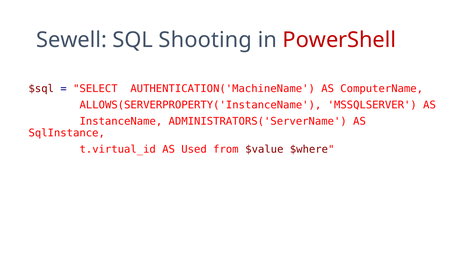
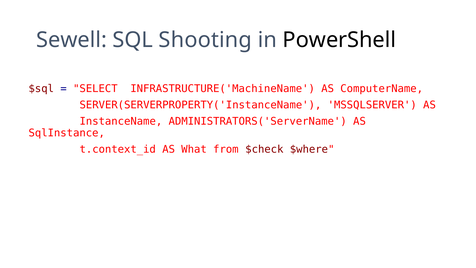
PowerShell colour: red -> black (339, 40)
AUTHENTICATION('MachineName: AUTHENTICATION('MachineName -> INFRASTRUCTURE('MachineName (223, 89)
ALLOWS(SERVERPROPERTY('InstanceName: ALLOWS(SERVERPROPERTY('InstanceName -> SERVER(SERVERPROPERTY('InstanceName (200, 105)
t.virtual_id: t.virtual_id -> t.context_id (118, 149)
Used: Used -> What (194, 149)
$value: $value -> $check (264, 149)
